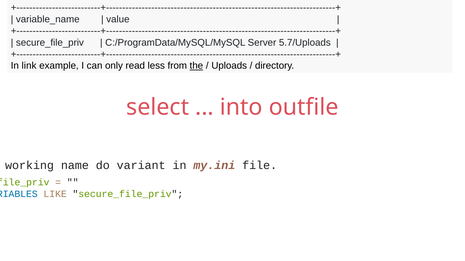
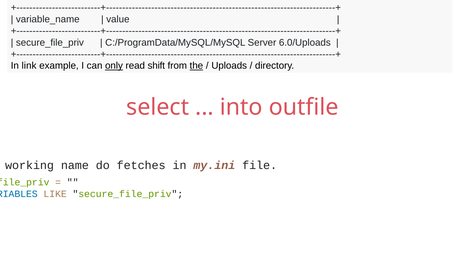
5.7/Uploads: 5.7/Uploads -> 6.0/Uploads (305, 43)
only underline: none -> present (114, 66)
less: less -> shift (156, 66)
variant: variant -> fetches (141, 166)
